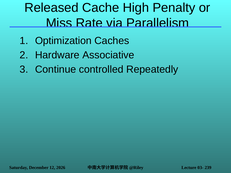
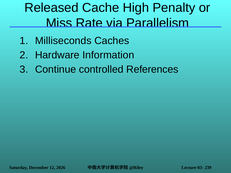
Optimization: Optimization -> Milliseconds (63, 41)
Associative: Associative -> Information (108, 55)
Repeatedly: Repeatedly -> References (152, 70)
